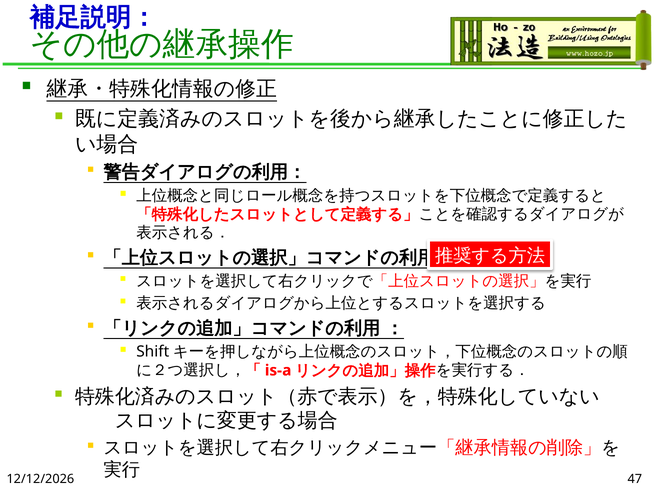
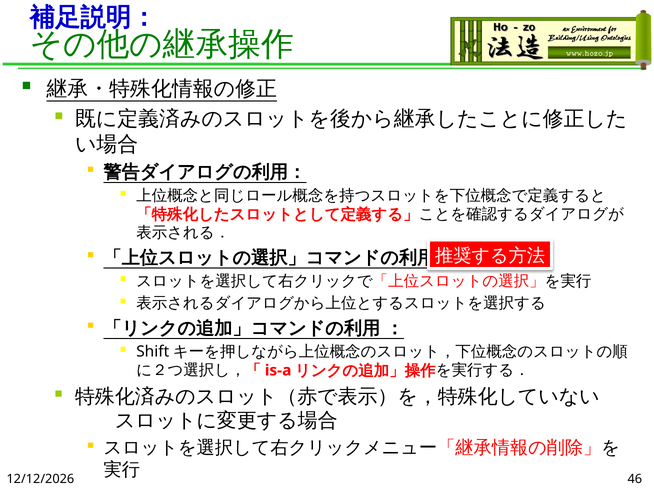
47: 47 -> 46 (635, 478)
